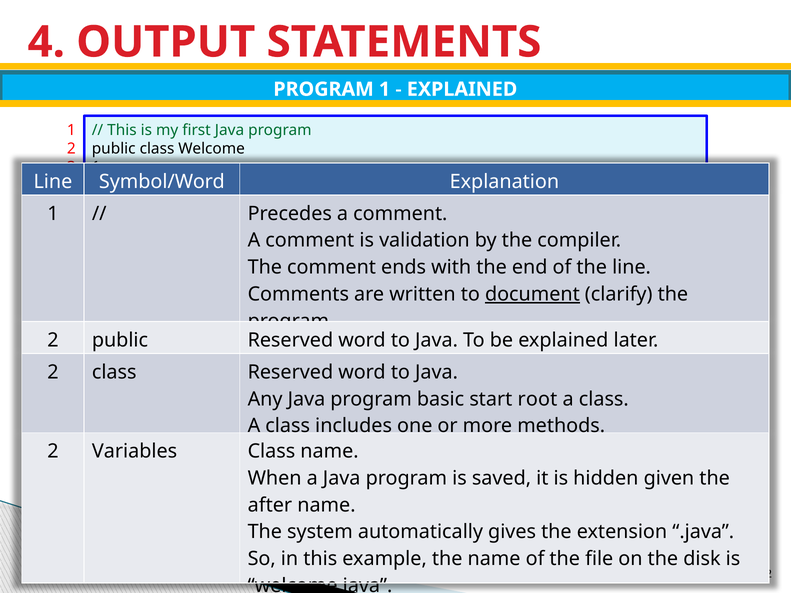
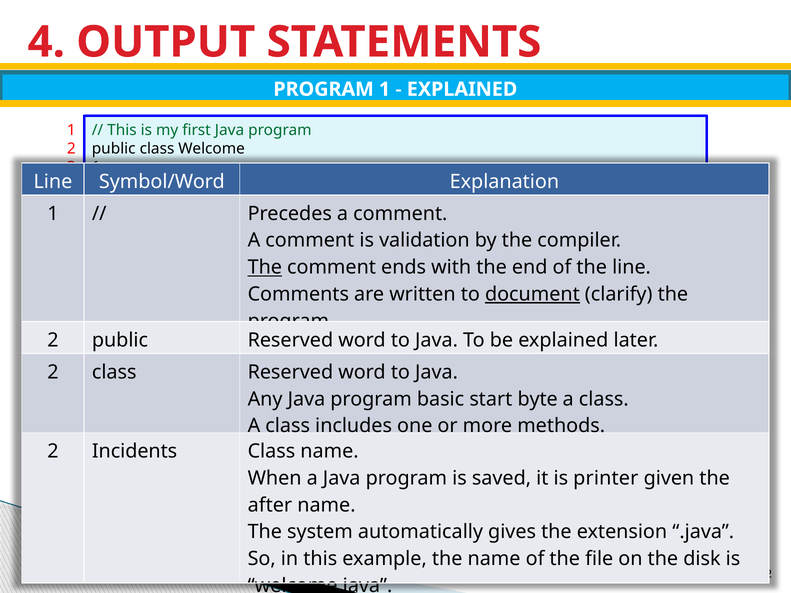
The underline: none -> present (265, 267)
root: root -> byte (538, 399)
Variables: Variables -> Incidents (135, 451)
hidden: hidden -> printer (606, 478)
